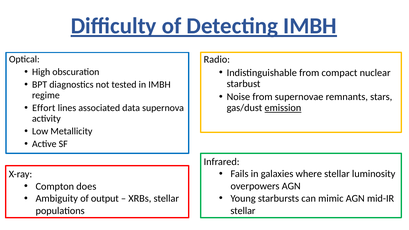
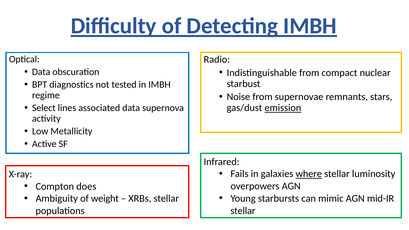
High: High -> Data (41, 72)
Effort: Effort -> Select (44, 108)
where underline: none -> present (309, 174)
output: output -> weight (105, 199)
